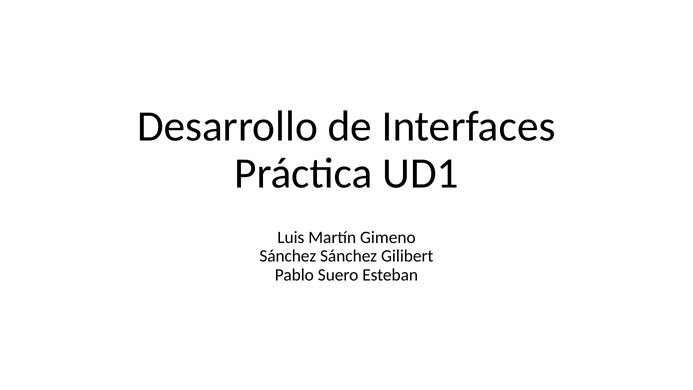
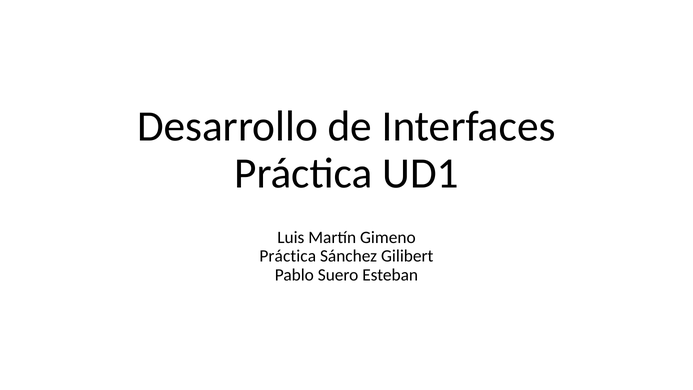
Sánchez: Sánchez -> Práctica (288, 256)
